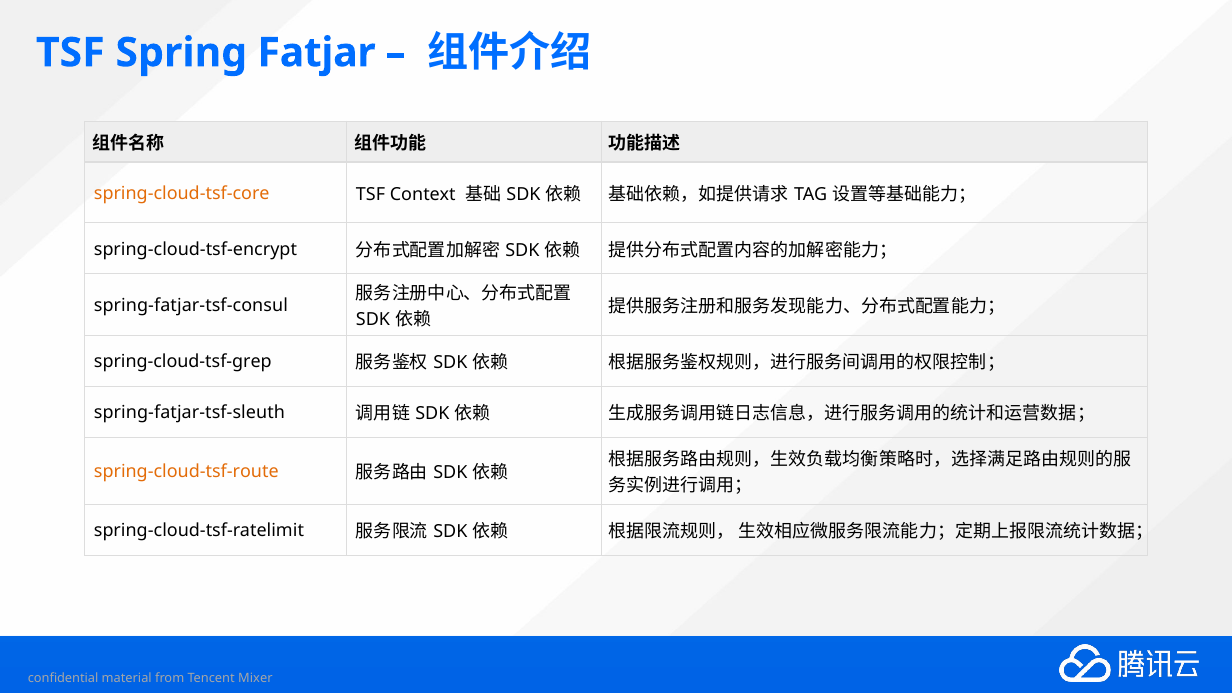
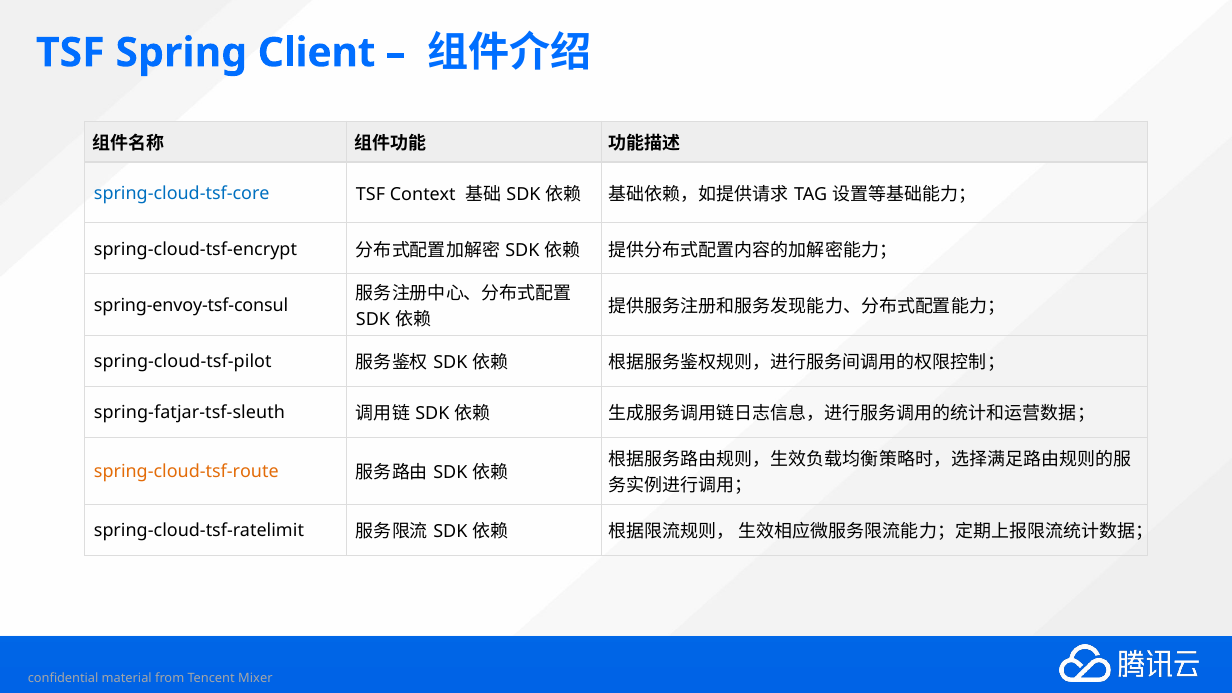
Fatjar: Fatjar -> Client (317, 53)
spring-cloud-tsf-core colour: orange -> blue (182, 194)
spring-fatjar-tsf-consul: spring-fatjar-tsf-consul -> spring-envoy-tsf-consul (191, 306)
spring-cloud-tsf-grep: spring-cloud-tsf-grep -> spring-cloud-tsf-pilot (183, 362)
